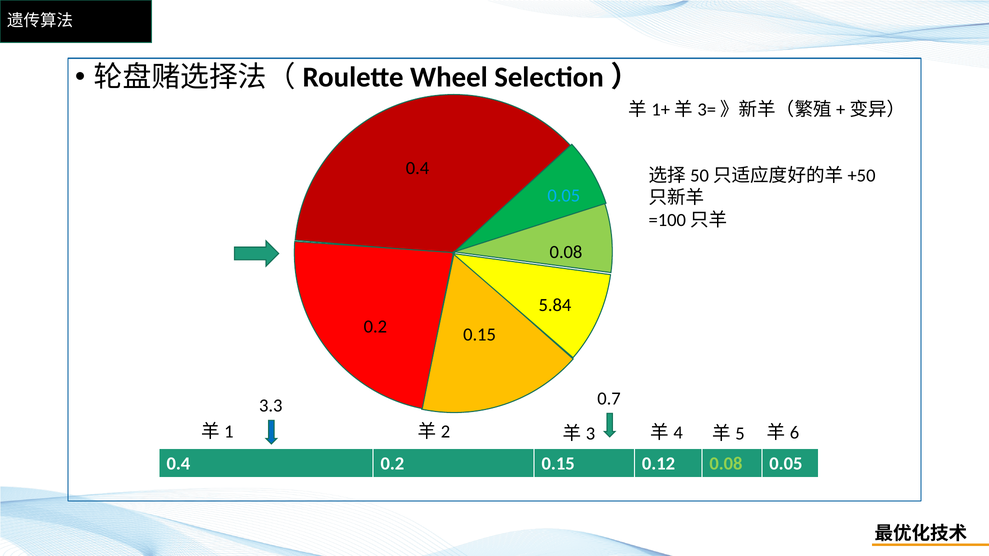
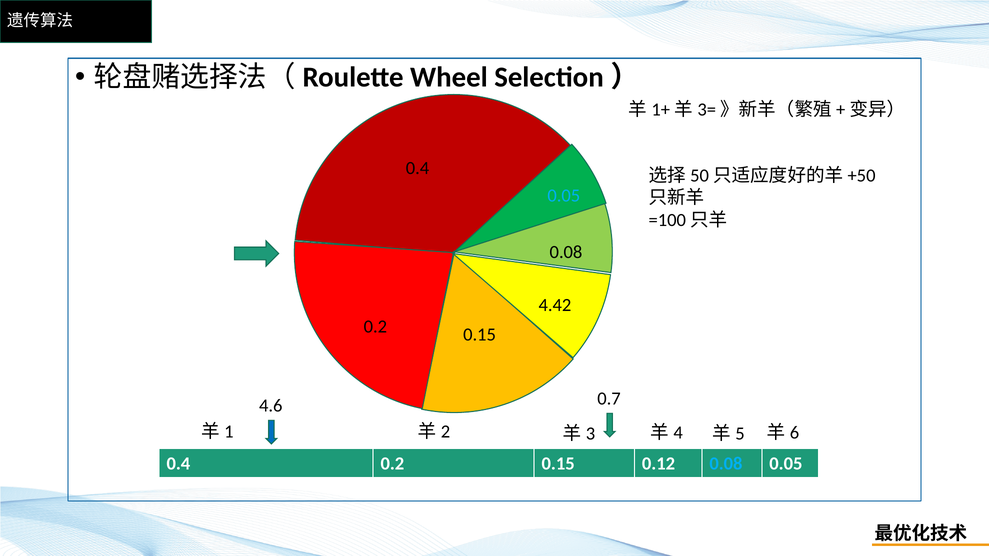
5.84: 5.84 -> 4.42 (555, 305)
3.3: 3.3 -> 4.6 (271, 406)
0.08 colour: light green -> light blue (726, 464)
